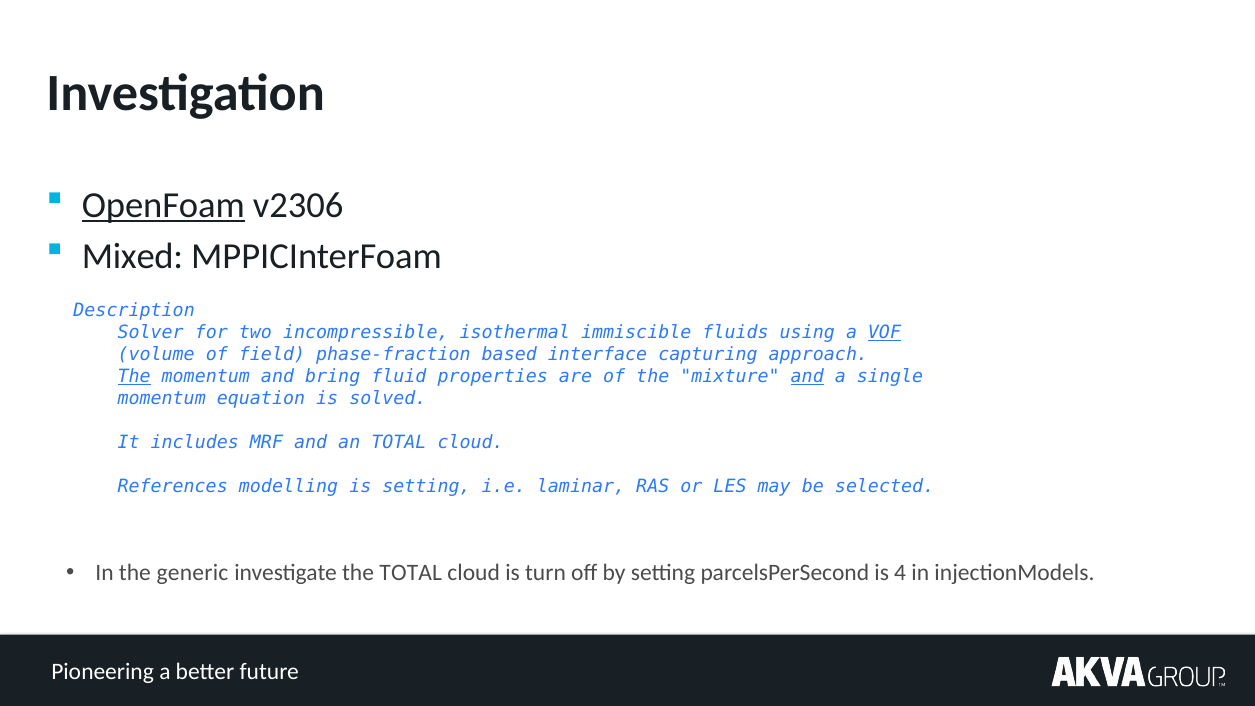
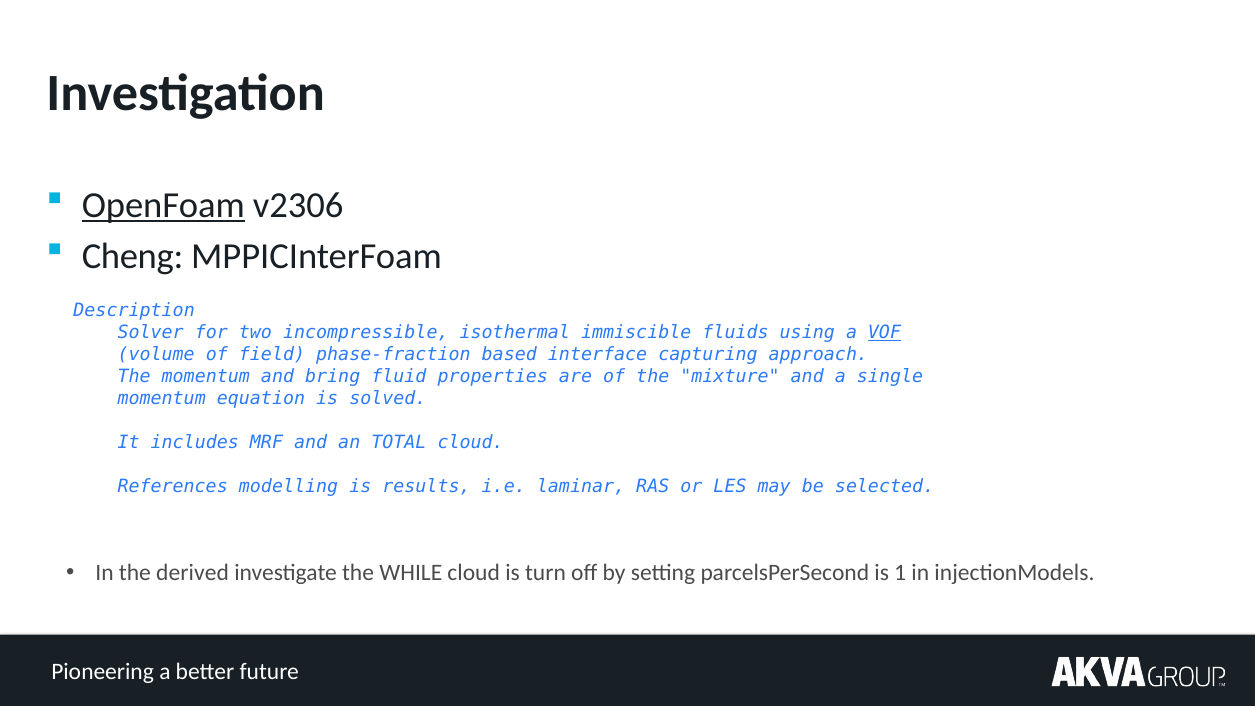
Mixed: Mixed -> Cheng (133, 257)
The underline: present -> none (134, 376)
and underline: present -> none (807, 376)
is setting: setting -> results (426, 486)
generic: generic -> derived (193, 573)
the TOTAL: TOTAL -> WHILE (411, 573)
4: 4 -> 1 (900, 573)
